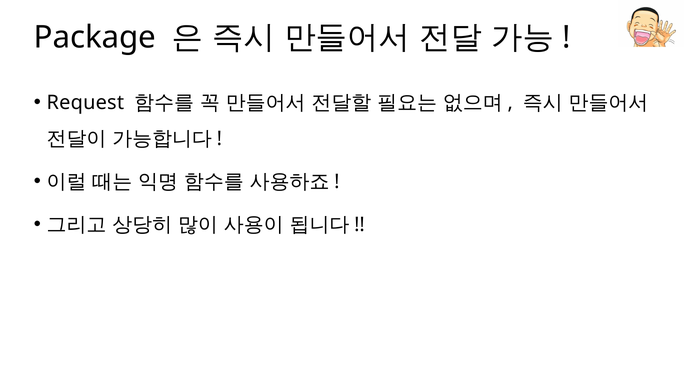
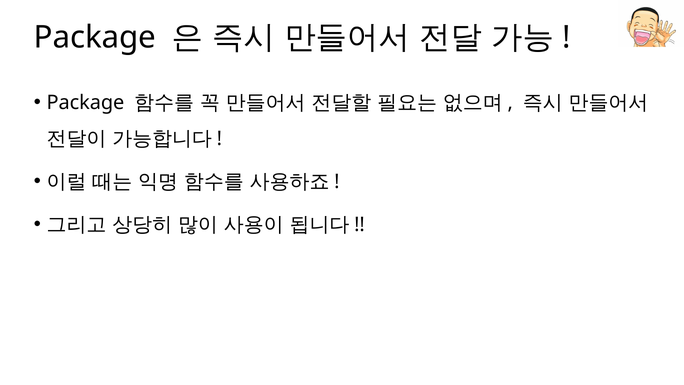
Request: Request -> Package (85, 102)
